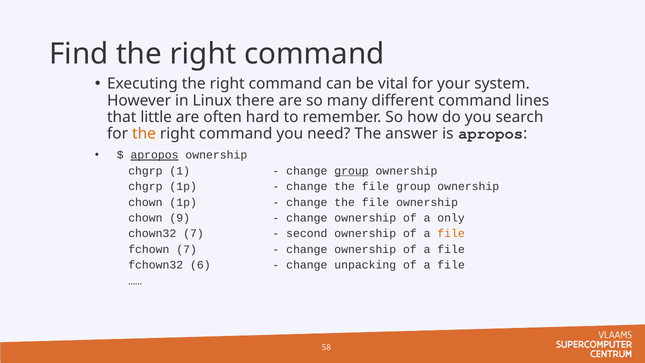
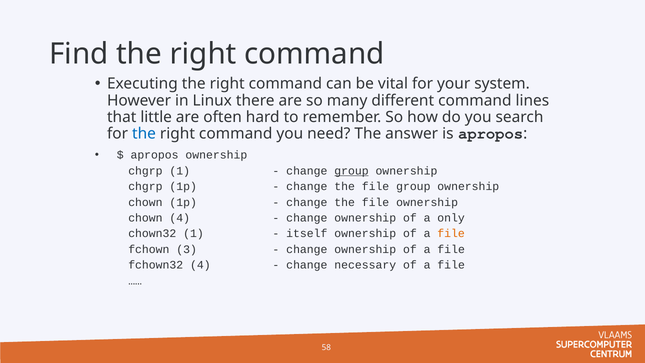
the colour: orange -> blue (144, 134)
apropos underline: present -> none (155, 155)
chown 9: 9 -> 4 (180, 218)
chown32 7: 7 -> 1 (193, 234)
second: second -> itself (307, 234)
fchown 7: 7 -> 3 (187, 249)
fchown32 6: 6 -> 4 (200, 265)
unpacking: unpacking -> necessary (365, 265)
